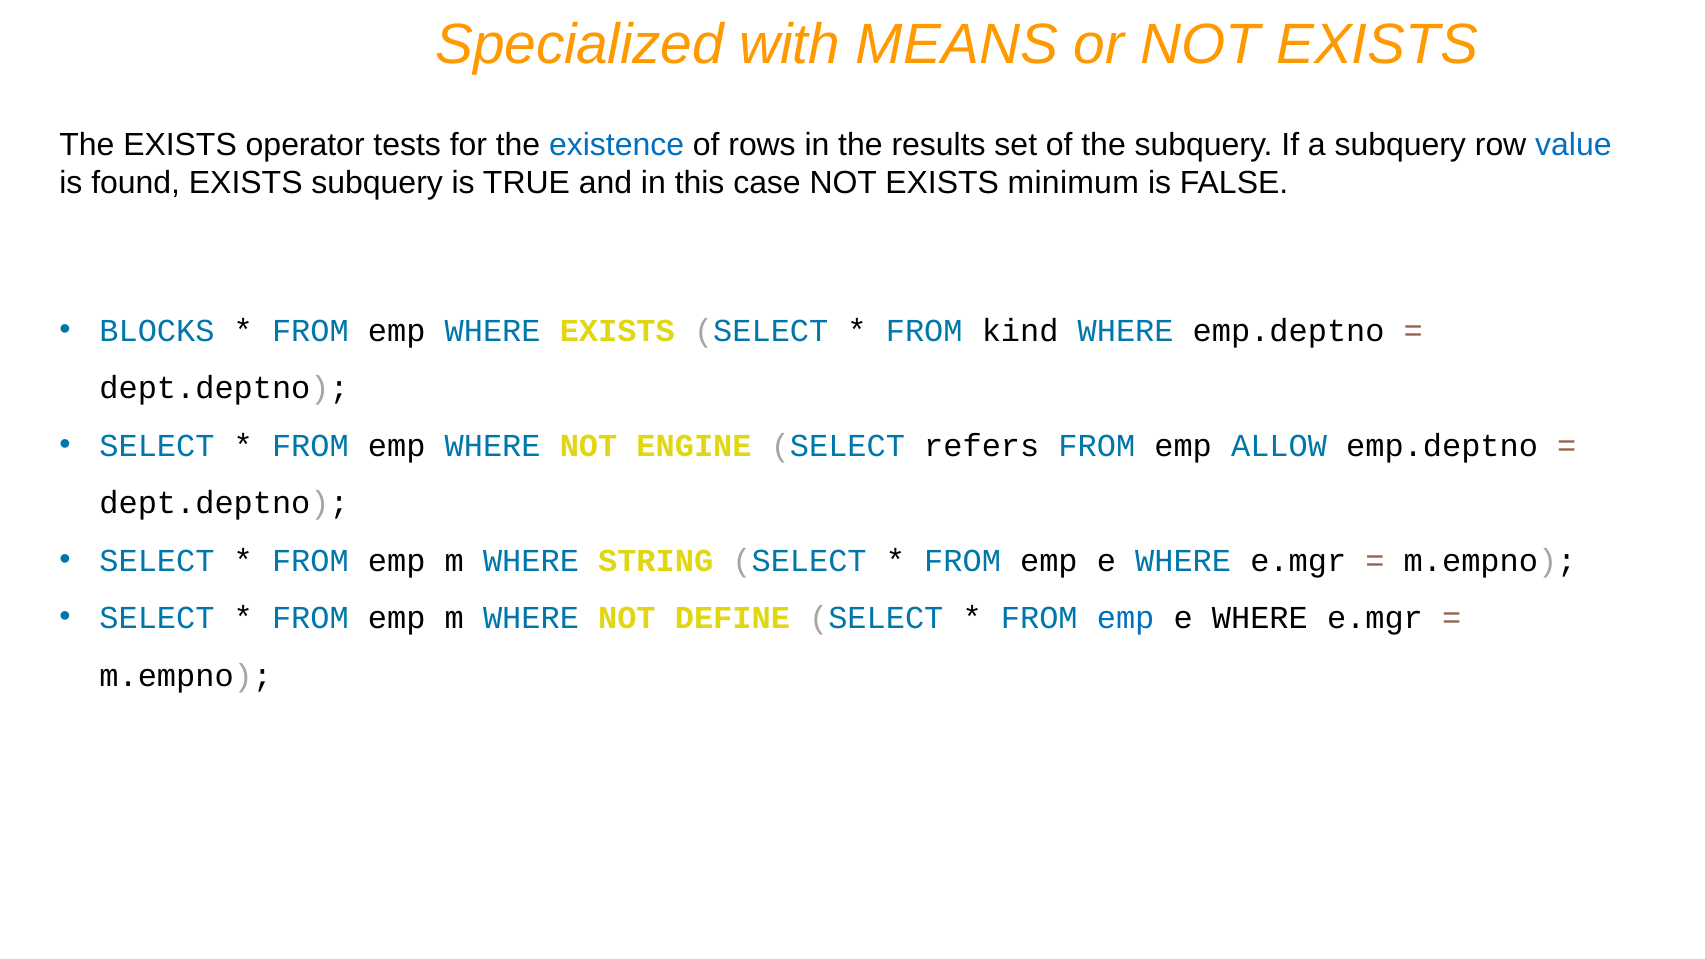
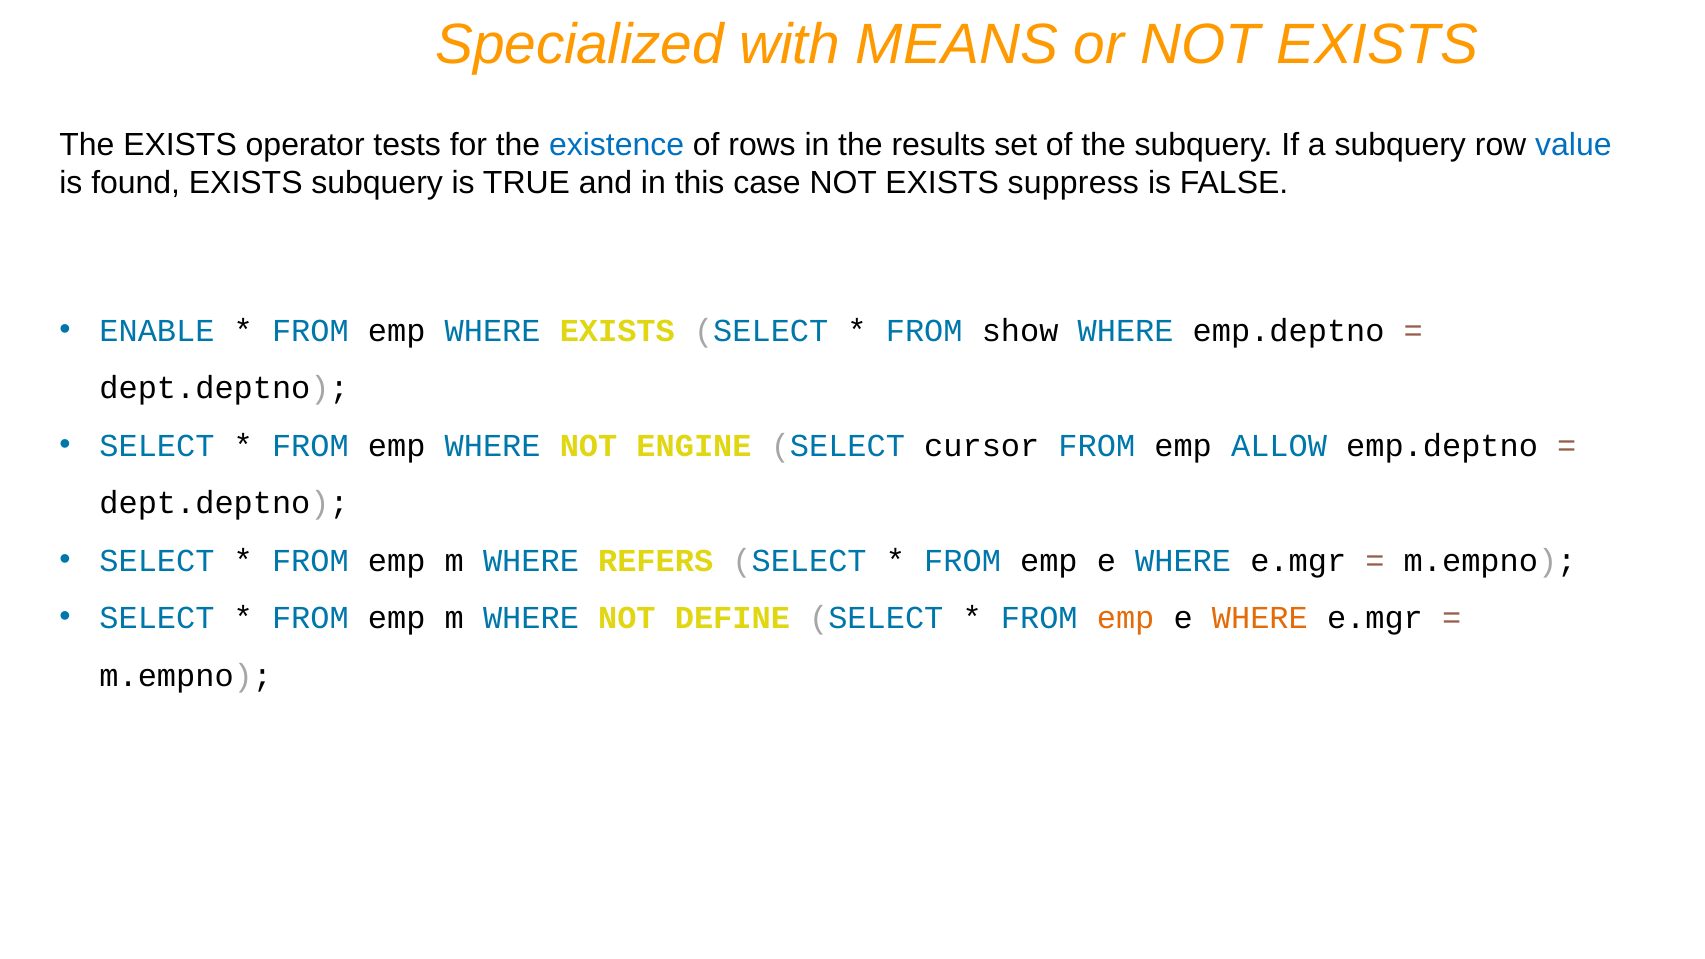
minimum: minimum -> suppress (1073, 183)
BLOCKS: BLOCKS -> ENABLE (157, 330)
kind: kind -> show (1020, 330)
refers: refers -> cursor (982, 446)
STRING: STRING -> REFERS (656, 561)
emp colour: blue -> orange (1126, 618)
WHERE colour: black -> orange (1260, 618)
